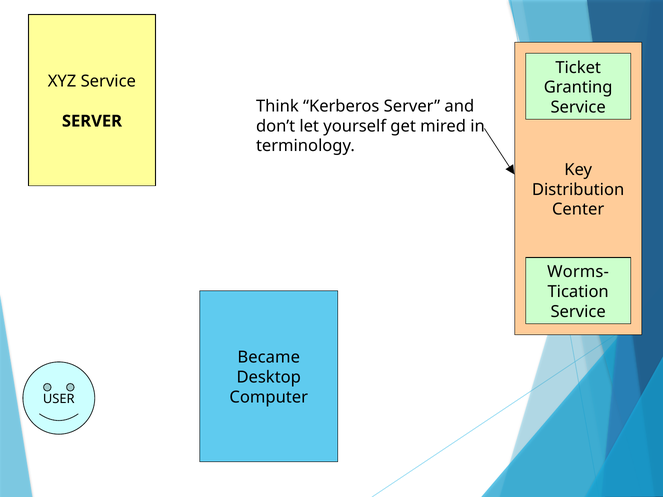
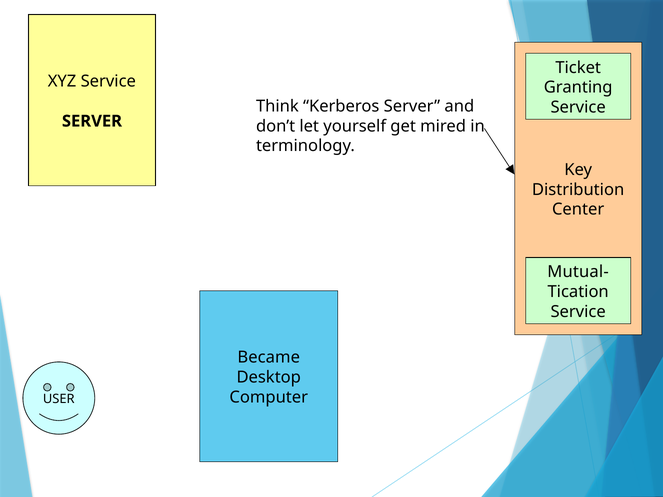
Worms-: Worms- -> Mutual- (578, 272)
